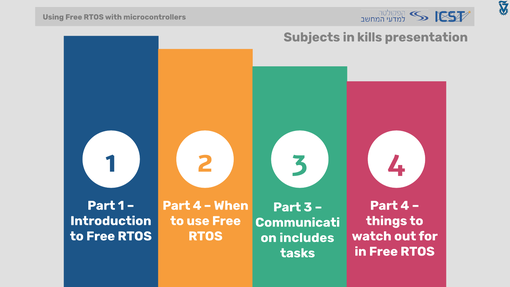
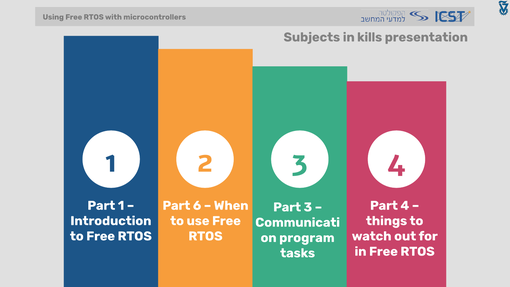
4: 4 -> 6 (197, 205)
includes: includes -> program (307, 238)
